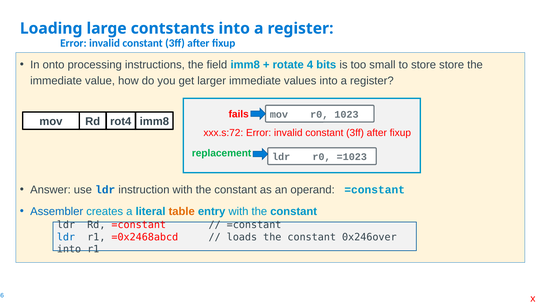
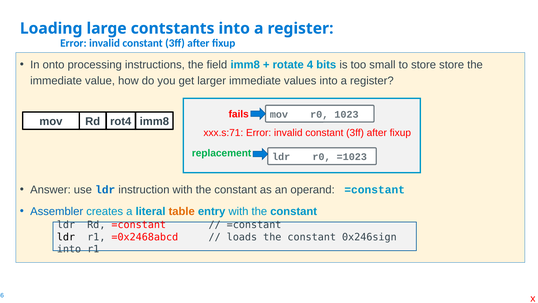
xxx.s:72: xxx.s:72 -> xxx.s:71 (223, 133)
ldr colour: blue -> black (66, 237)
0x246over: 0x246over -> 0x246sign (369, 237)
